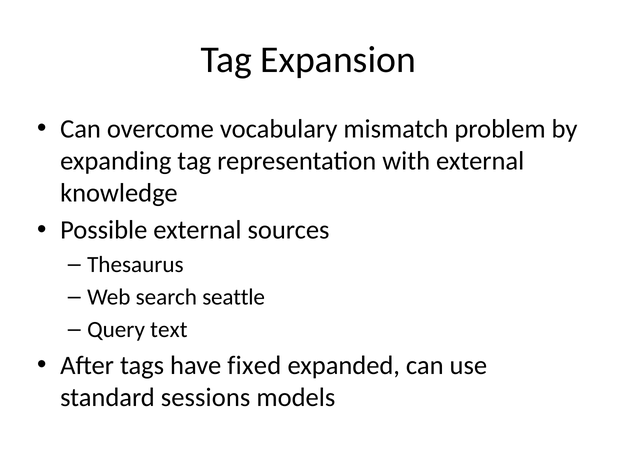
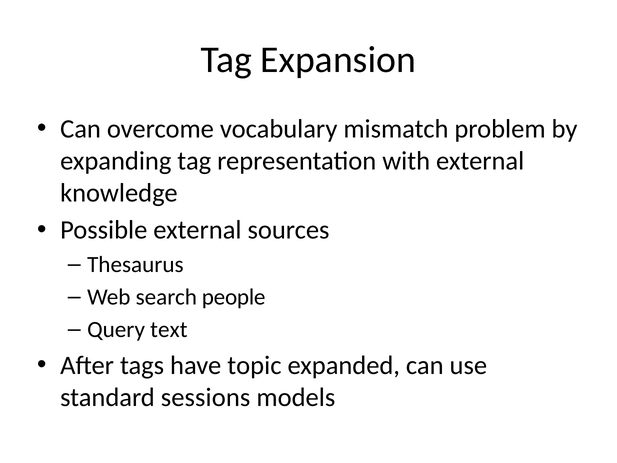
seattle: seattle -> people (234, 297)
fixed: fixed -> topic (254, 365)
